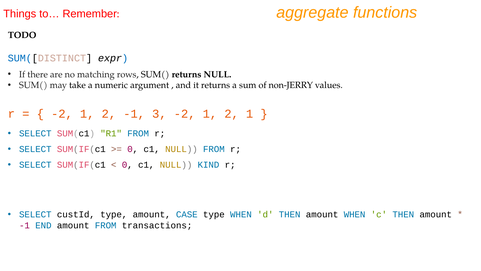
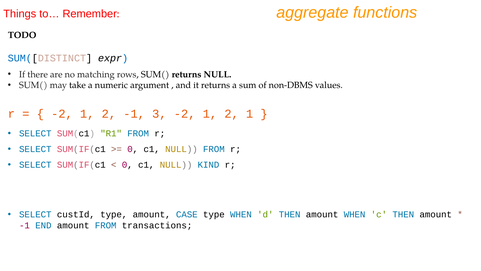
non-JERRY: non-JERRY -> non-DBMS (291, 85)
